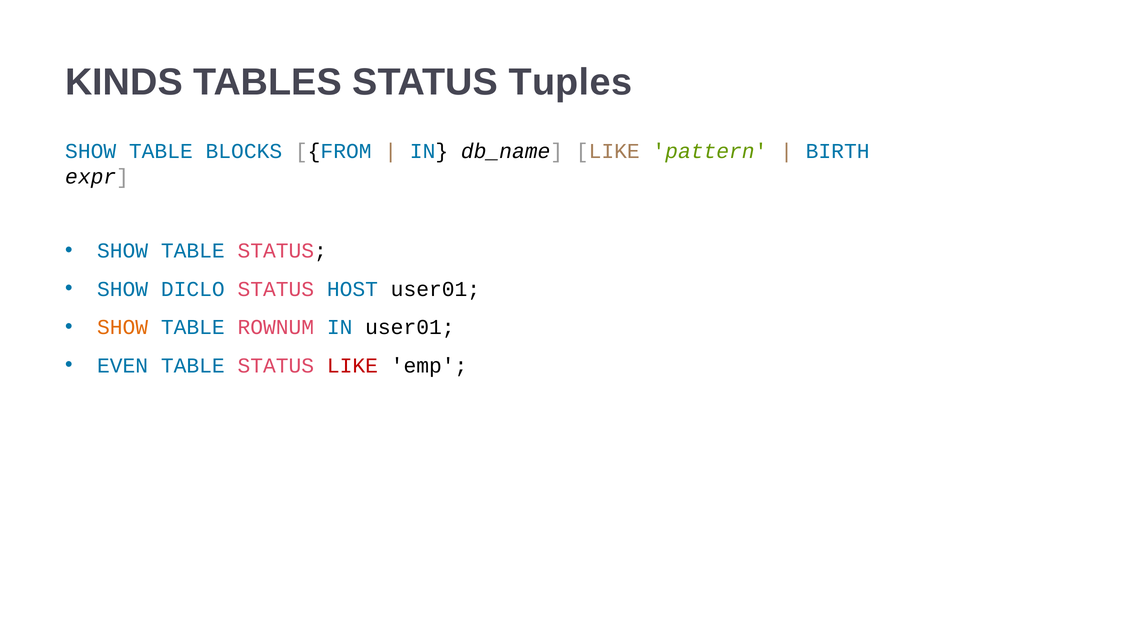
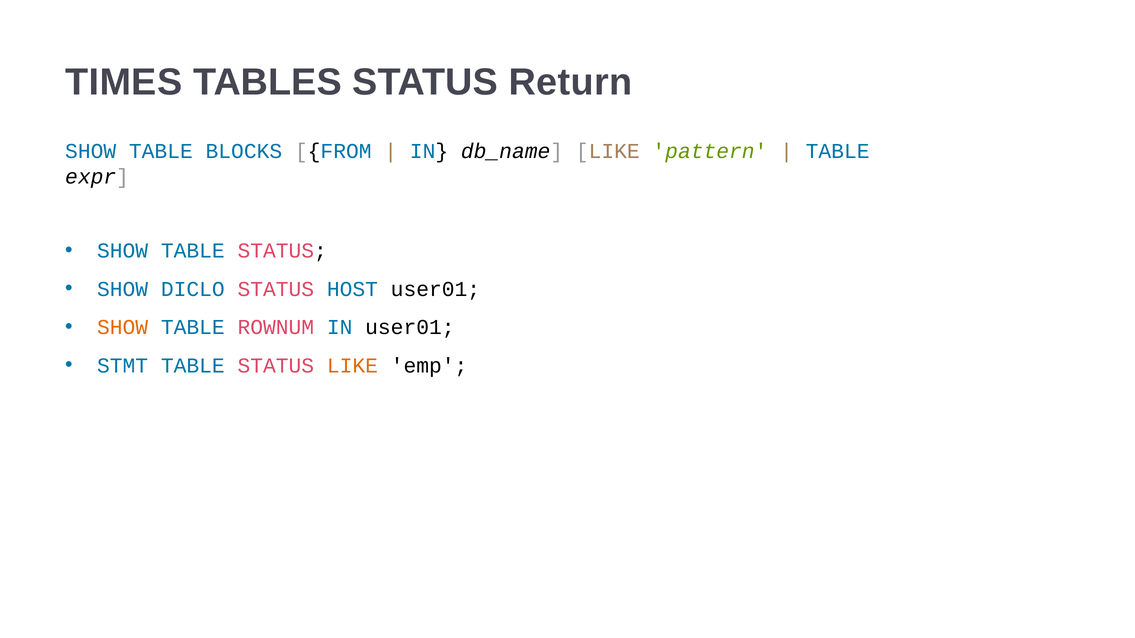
KINDS: KINDS -> TIMES (124, 82)
Tuples: Tuples -> Return (570, 82)
BIRTH: BIRTH -> TABLE (838, 151)
EVEN: EVEN -> STMT (123, 366)
LIKE colour: red -> orange (352, 366)
